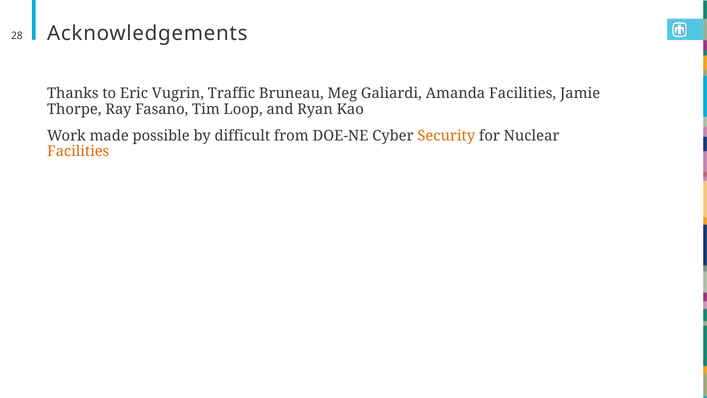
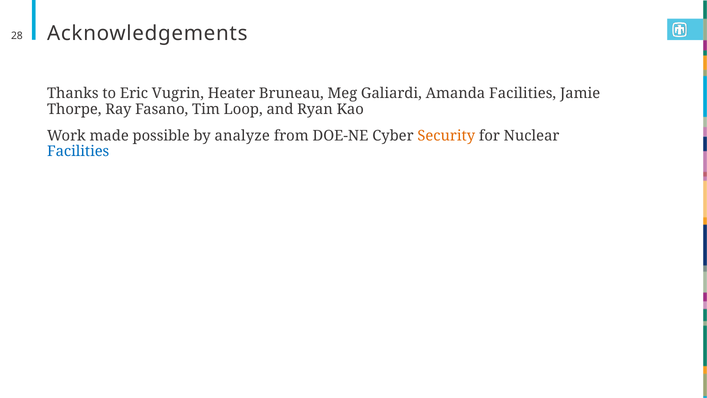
Traffic: Traffic -> Heater (232, 93)
difficult: difficult -> analyze (242, 136)
Facilities colour: orange -> blue (78, 151)
